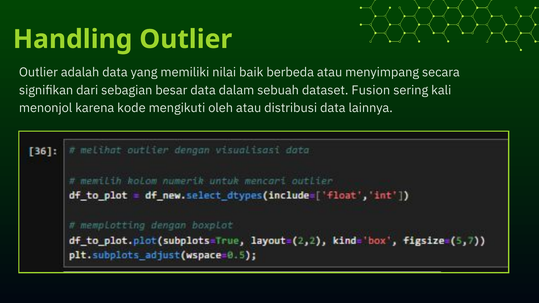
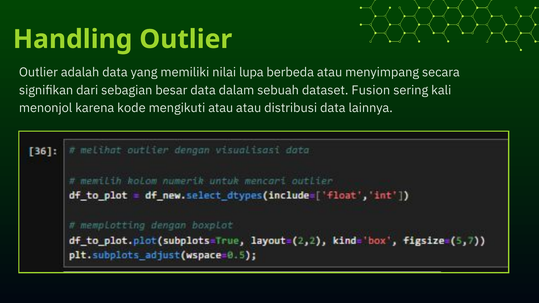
baik: baik -> lupa (251, 72)
mengikuti oleh: oleh -> atau (221, 108)
